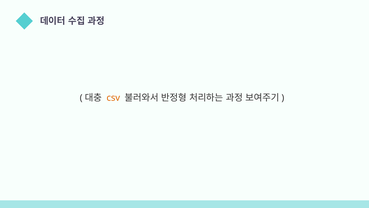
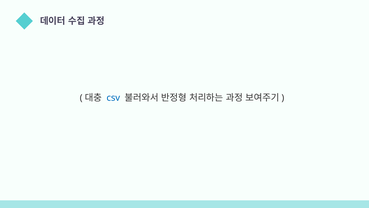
csv colour: orange -> blue (113, 98)
